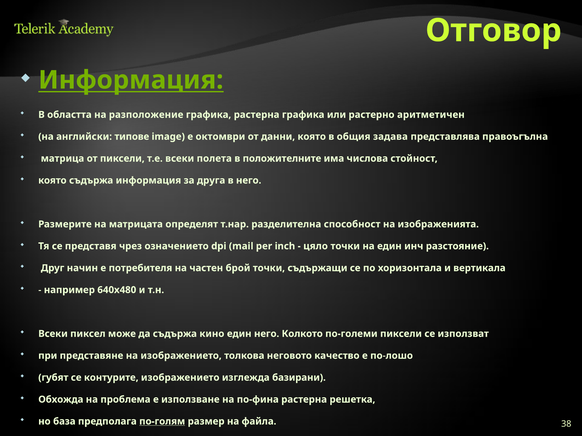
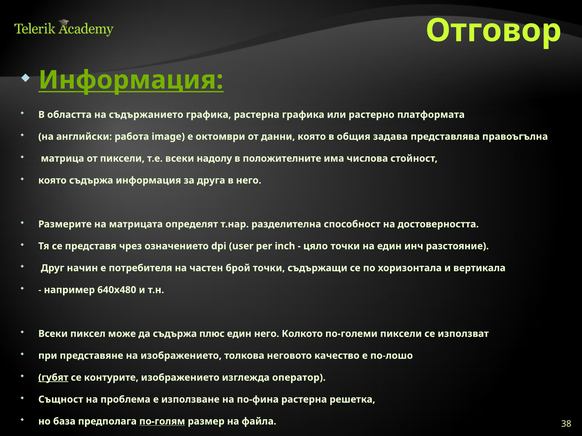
разположение: разположение -> съдържанието (146, 115)
аритметичен: аритметичен -> платформата (431, 115)
типове: типове -> работа (132, 137)
полета: полета -> надолу (214, 159)
изображенията: изображенията -> достоверността (438, 224)
mail: mail -> user (241, 246)
кино: кино -> плюс (212, 334)
губят underline: none -> present (53, 378)
базирани: базирани -> оператор (299, 378)
Обхожда: Обхожда -> Същност (61, 400)
